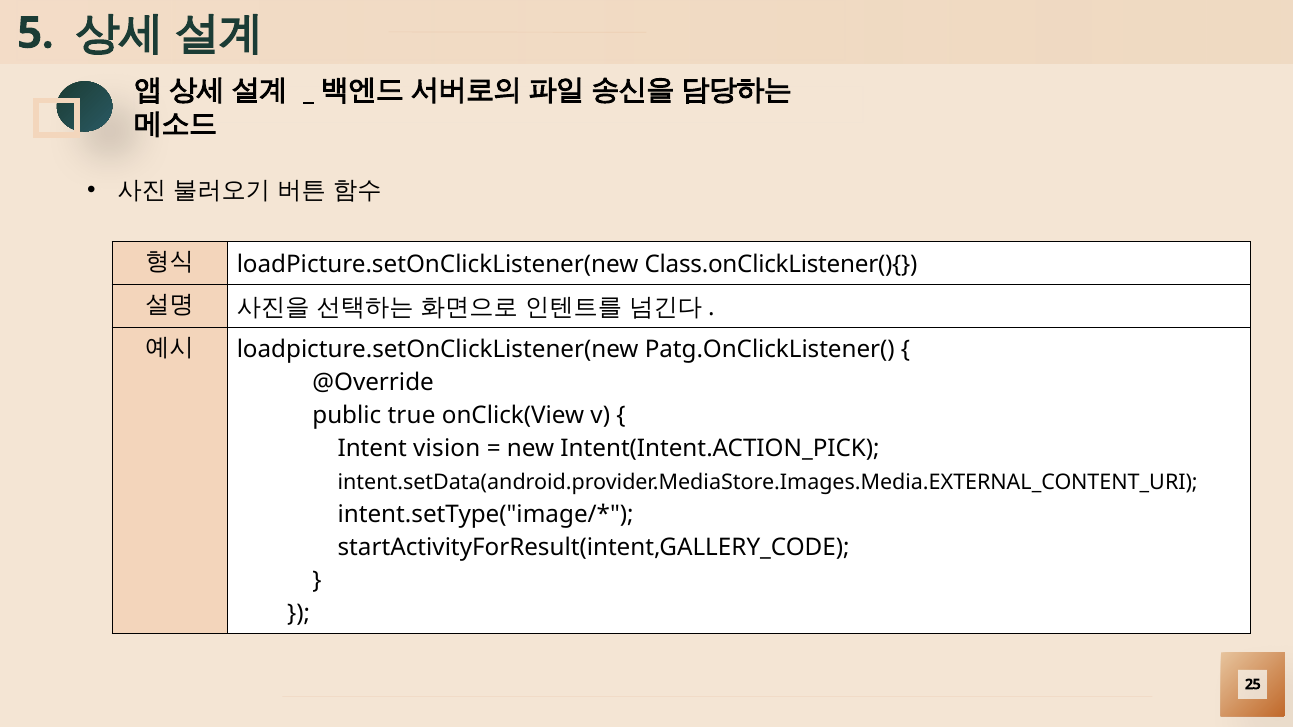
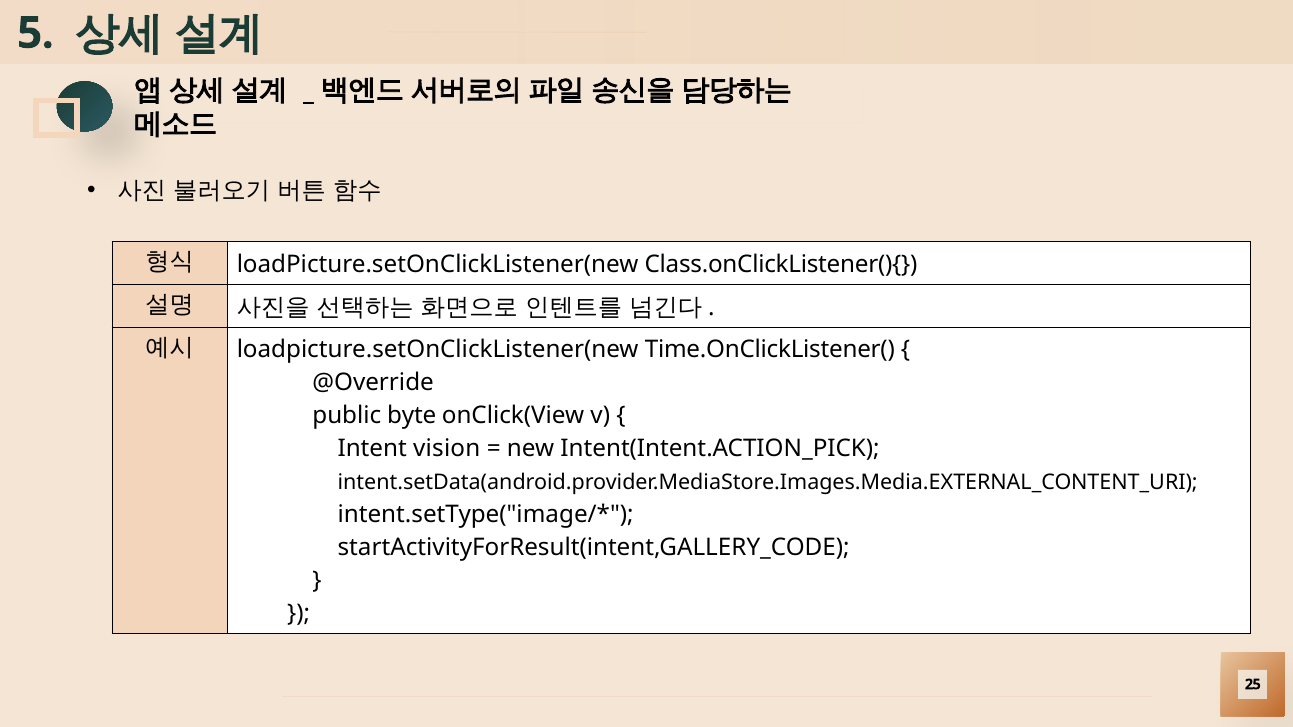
Patg.OnClickListener(: Patg.OnClickListener( -> Time.OnClickListener( (770, 350)
true: true -> byte (412, 416)
